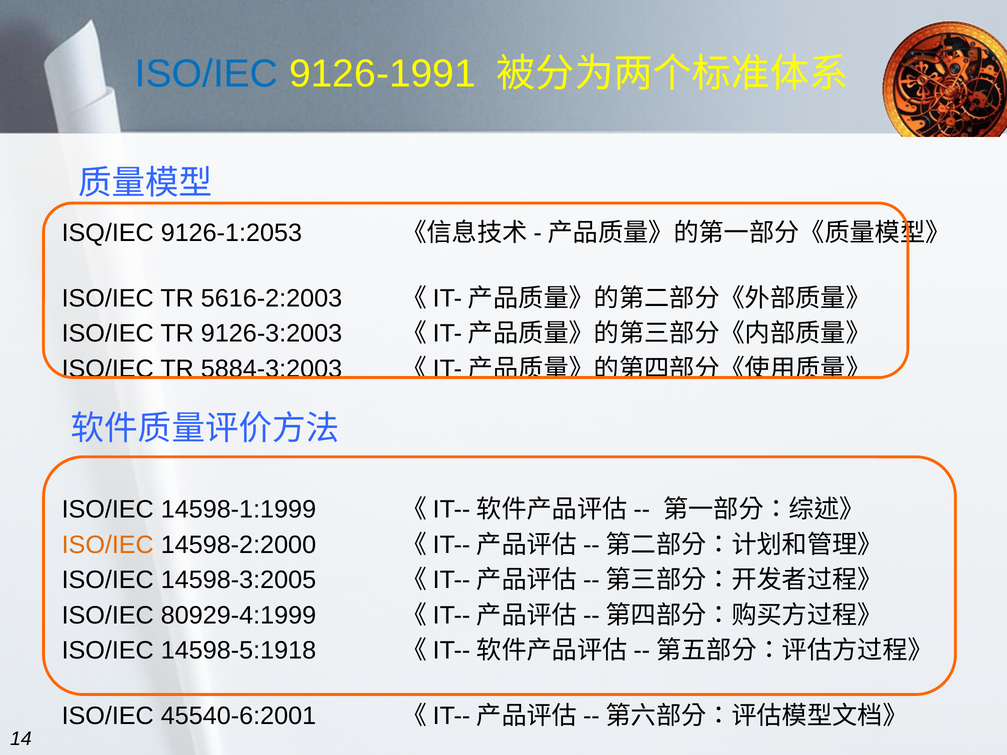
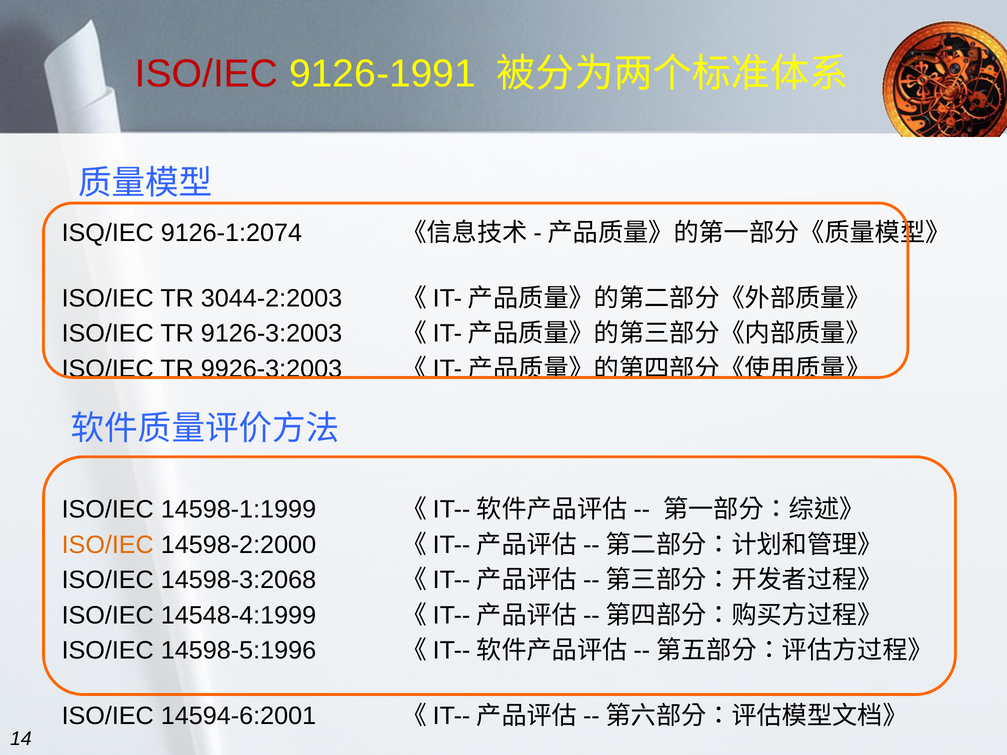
ISO/IEC colour: blue -> red (207, 74)
9126-1:2053: 9126-1:2053 -> 9126-1:2074 (231, 233)
5616-2:2003: 5616-2:2003 -> 3044-2:2003 (271, 298)
5884-3:2003: 5884-3:2003 -> 9926-3:2003 (271, 369)
14598-3:2005: 14598-3:2005 -> 14598-3:2068 (238, 580)
80929-4:1999: 80929-4:1999 -> 14548-4:1999 (238, 616)
14598-5:1918: 14598-5:1918 -> 14598-5:1996 (238, 651)
45540-6:2001: 45540-6:2001 -> 14594-6:2001 (238, 716)
